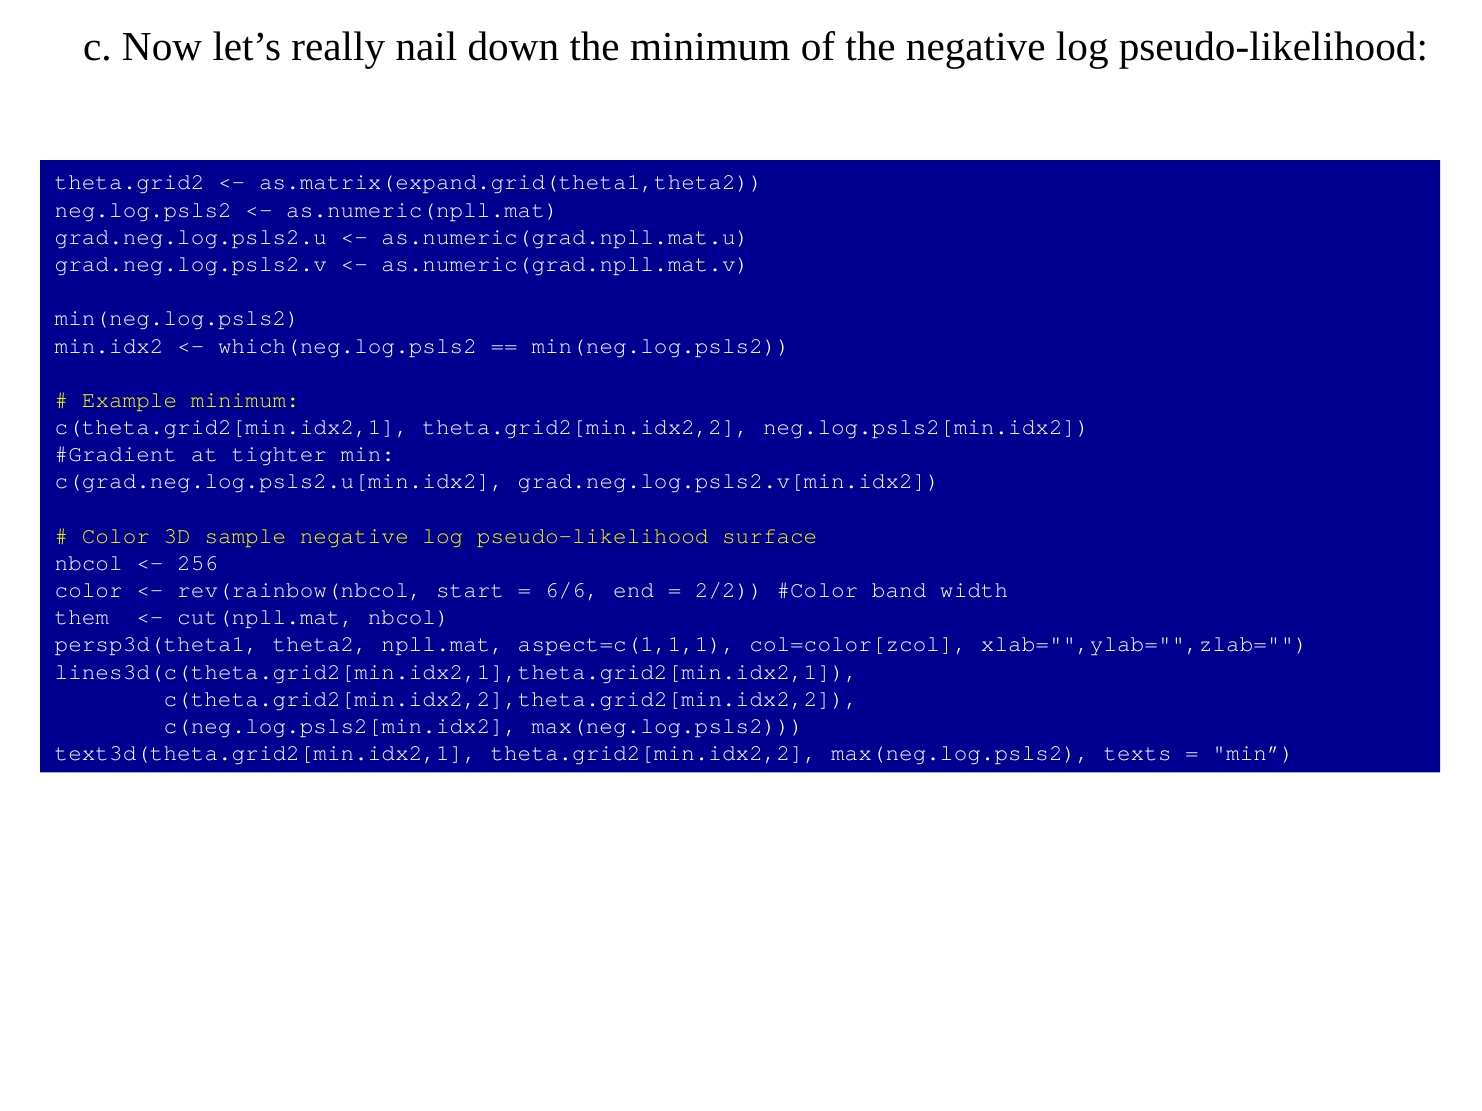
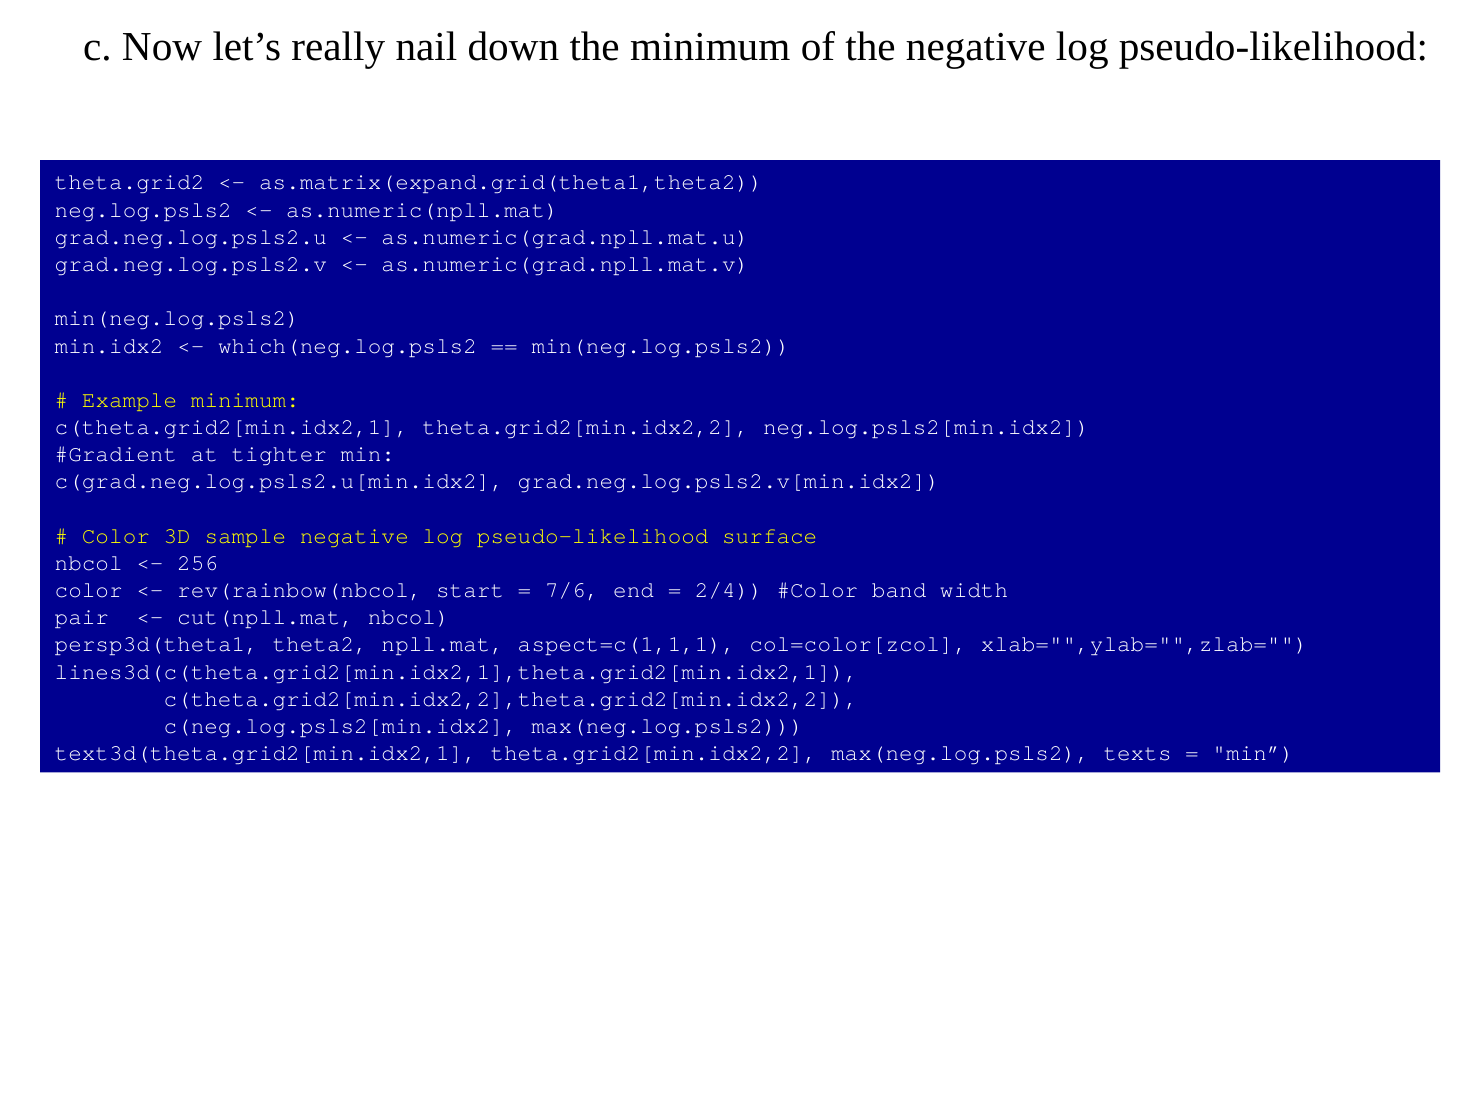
6/6: 6/6 -> 7/6 (572, 590)
2/2: 2/2 -> 2/4 (729, 590)
them: them -> pair (82, 618)
